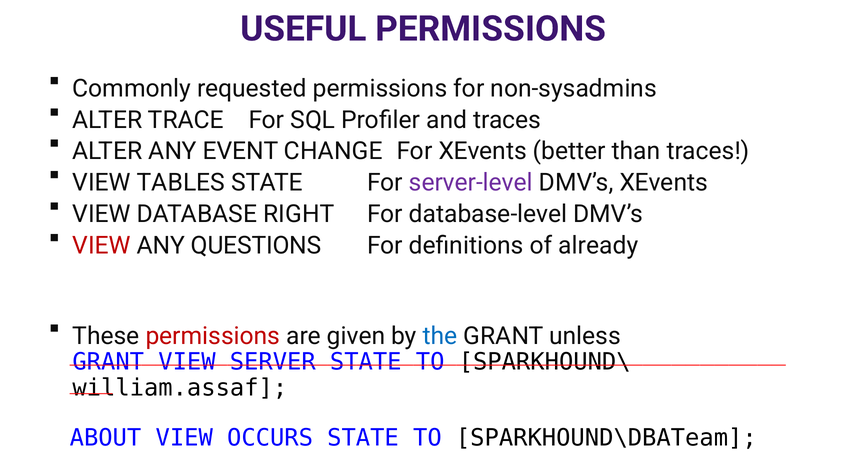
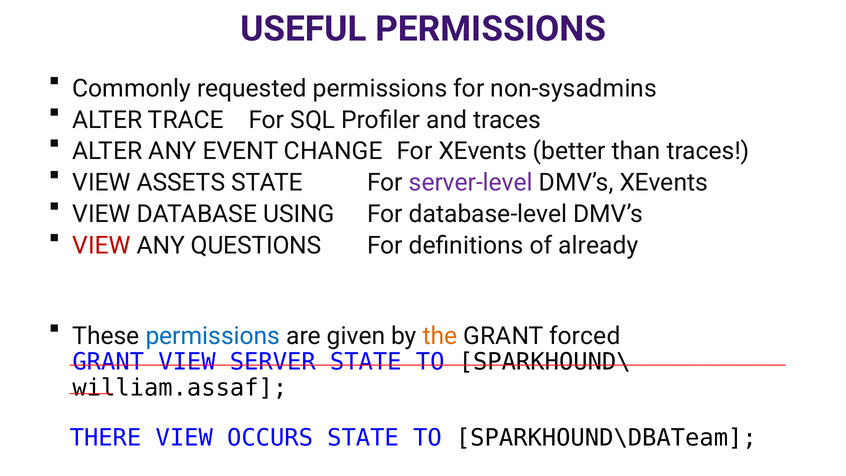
TABLES: TABLES -> ASSETS (181, 183)
RIGHT: RIGHT -> USING (299, 214)
permissions colour: red -> blue (213, 336)
the colour: blue -> orange (440, 336)
unless: unless -> forced (585, 336)
ABOUT: ABOUT -> THERE (105, 438)
